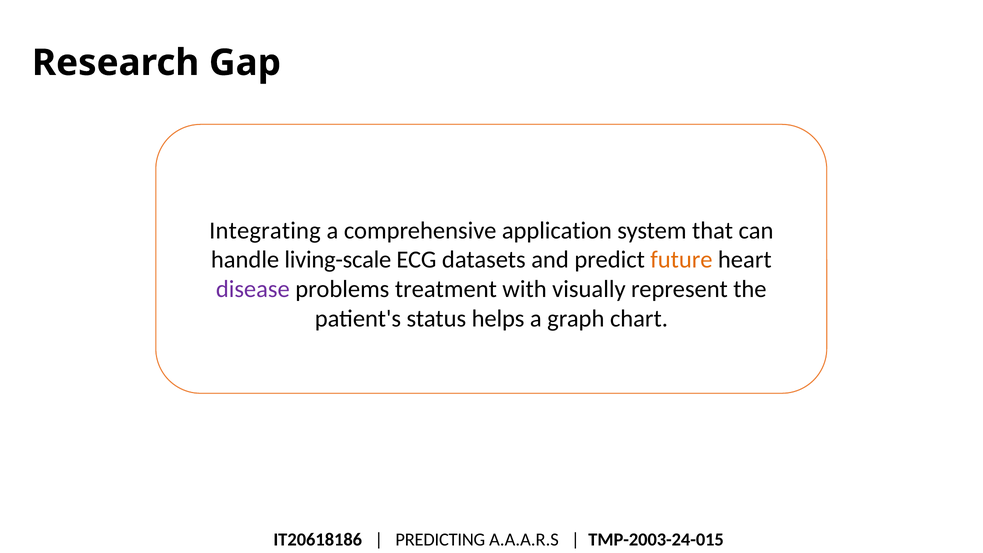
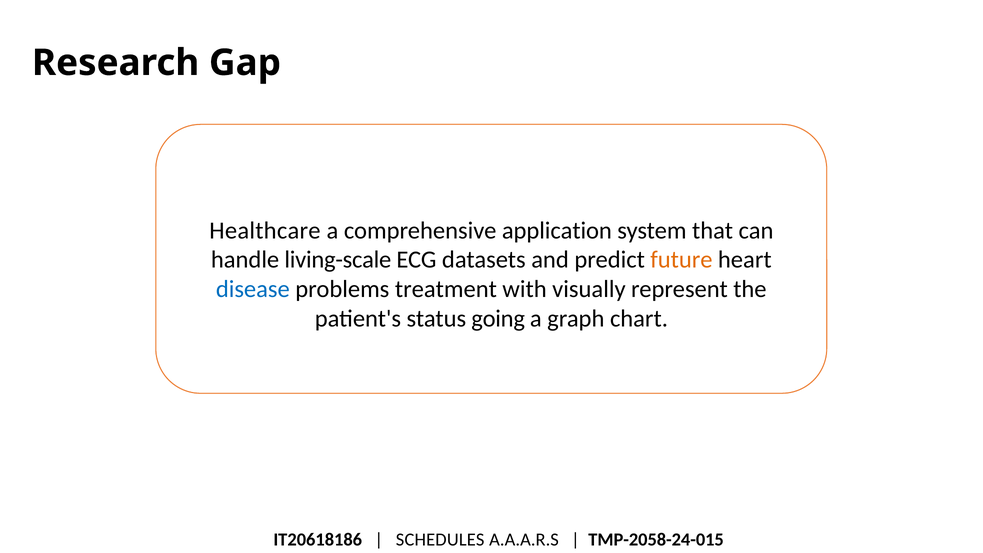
Integrating: Integrating -> Healthcare (265, 230)
disease colour: purple -> blue (253, 289)
helps: helps -> going (498, 319)
PREDICTING: PREDICTING -> SCHEDULES (440, 539)
TMP-2003-24-015: TMP-2003-24-015 -> TMP-2058-24-015 (656, 539)
